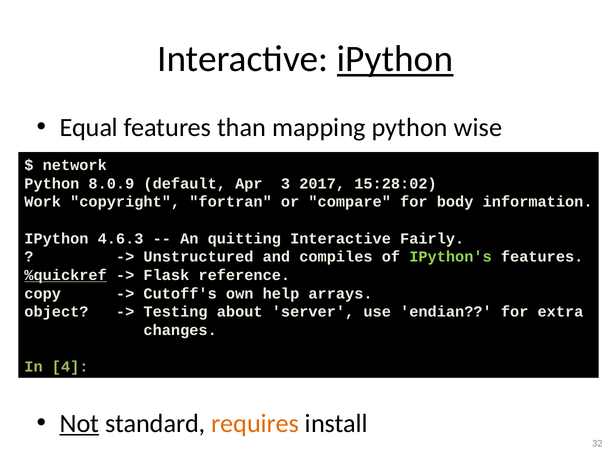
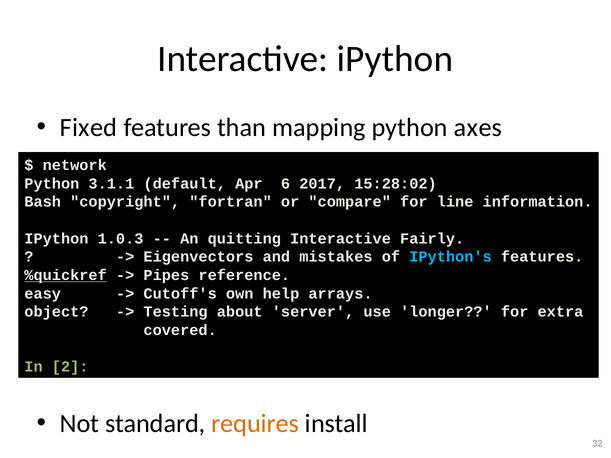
iPython underline: present -> none (395, 59)
Equal: Equal -> Fixed (89, 128)
wise: wise -> axes (478, 128)
8.0.9: 8.0.9 -> 3.1.1 (111, 184)
3: 3 -> 6 (286, 184)
Work: Work -> Bash (43, 202)
body: body -> line (455, 202)
4.6.3: 4.6.3 -> 1.0.3 (121, 239)
Unstructured: Unstructured -> Eigenvectors (198, 257)
compiles: compiles -> mistakes (336, 257)
IPython's colour: light green -> light blue (451, 257)
Flask: Flask -> Pipes (166, 275)
copy: copy -> easy (43, 294)
endian: endian -> longer (446, 312)
changes: changes -> covered (180, 330)
4: 4 -> 2 (70, 367)
Not underline: present -> none (79, 424)
